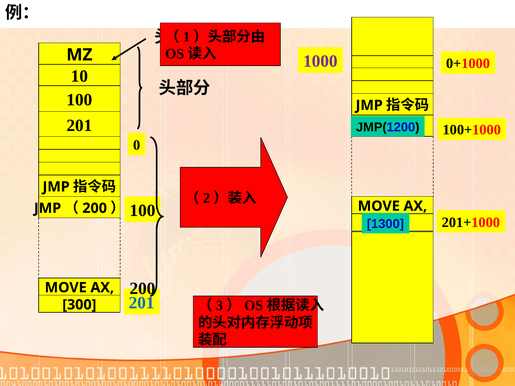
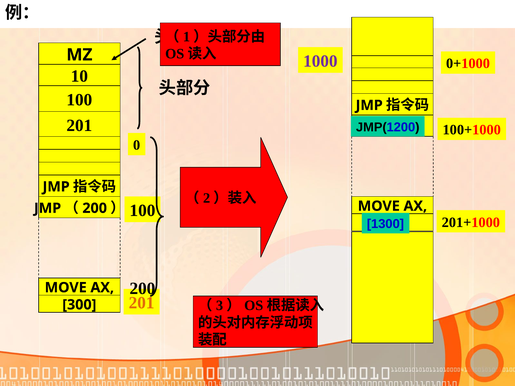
201 colour: blue -> orange (142, 303)
